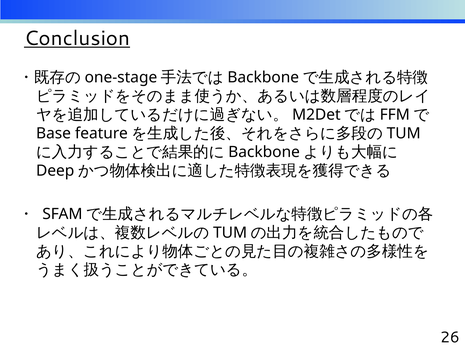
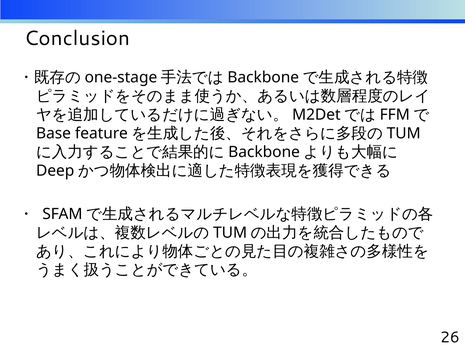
Conclusion underline: present -> none (77, 38)
